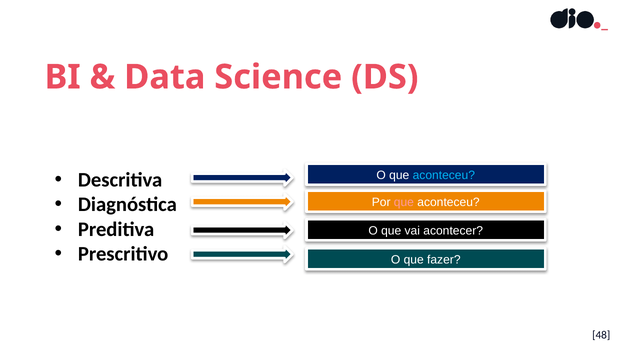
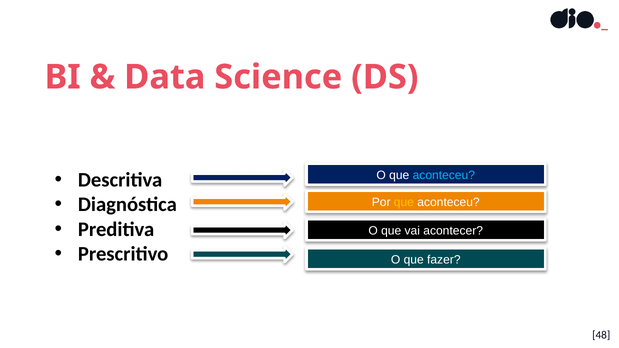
que colour: pink -> yellow (404, 202)
